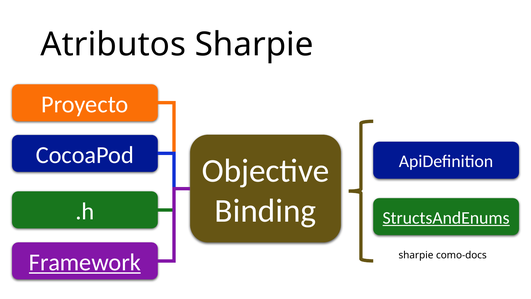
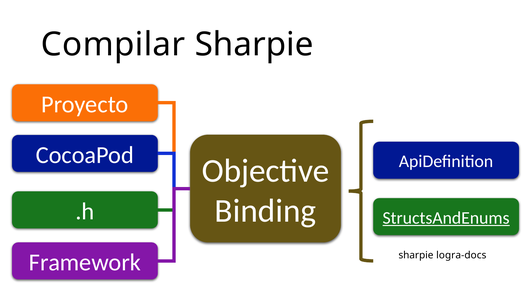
Atributos: Atributos -> Compilar (113, 45)
como-docs: como-docs -> logra-docs (461, 255)
Framework underline: present -> none (85, 262)
